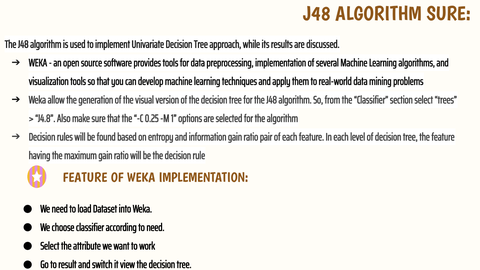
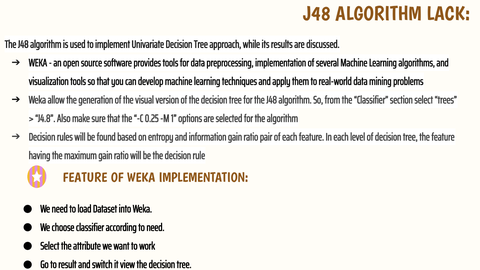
ALGORITHM SURE: SURE -> LACK (448, 14)
